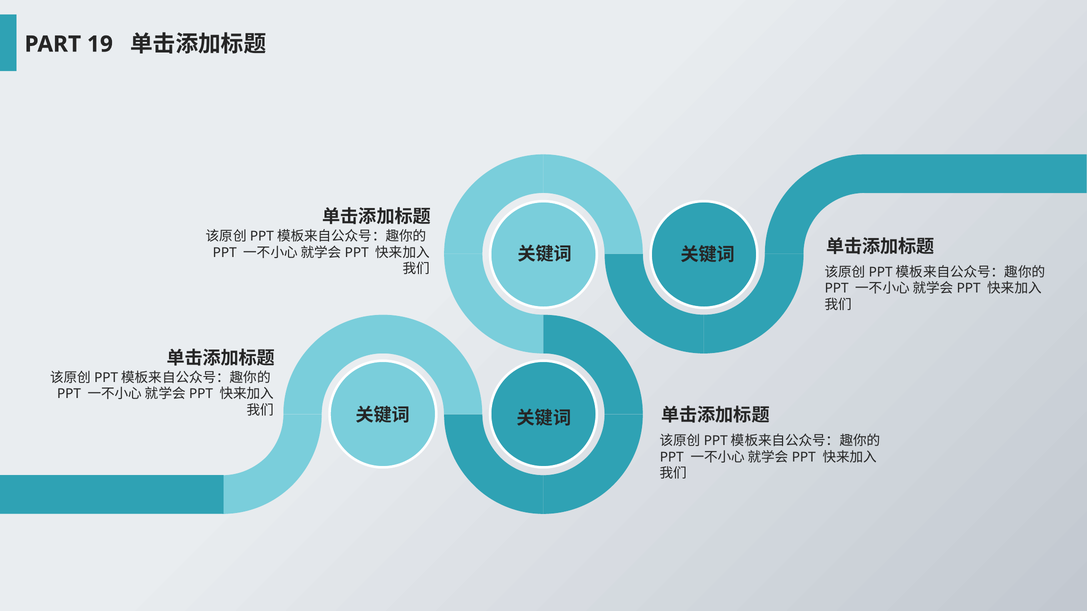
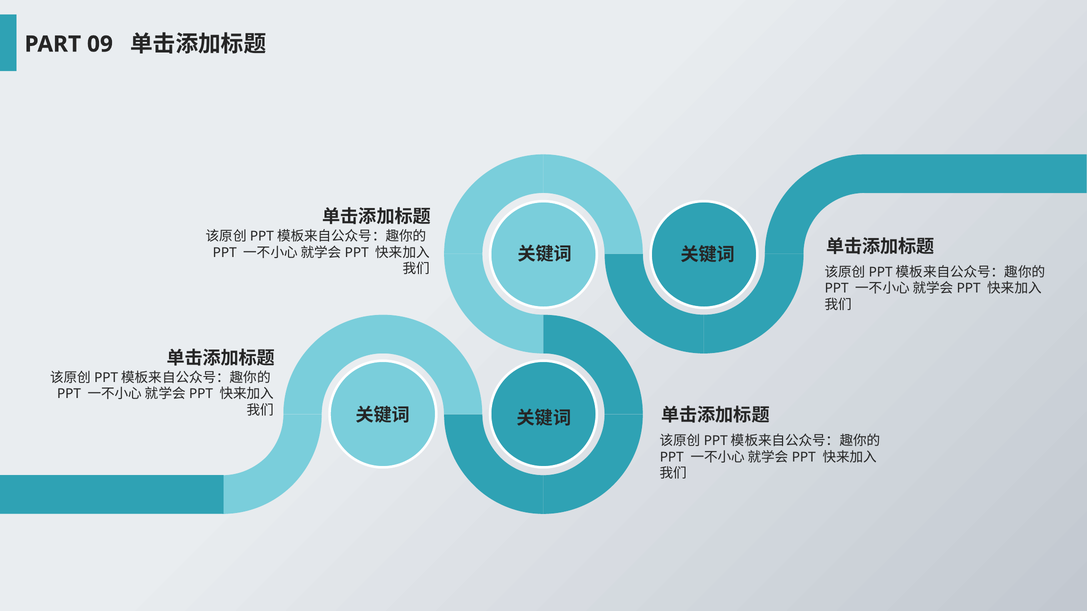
19: 19 -> 09 (100, 44)
